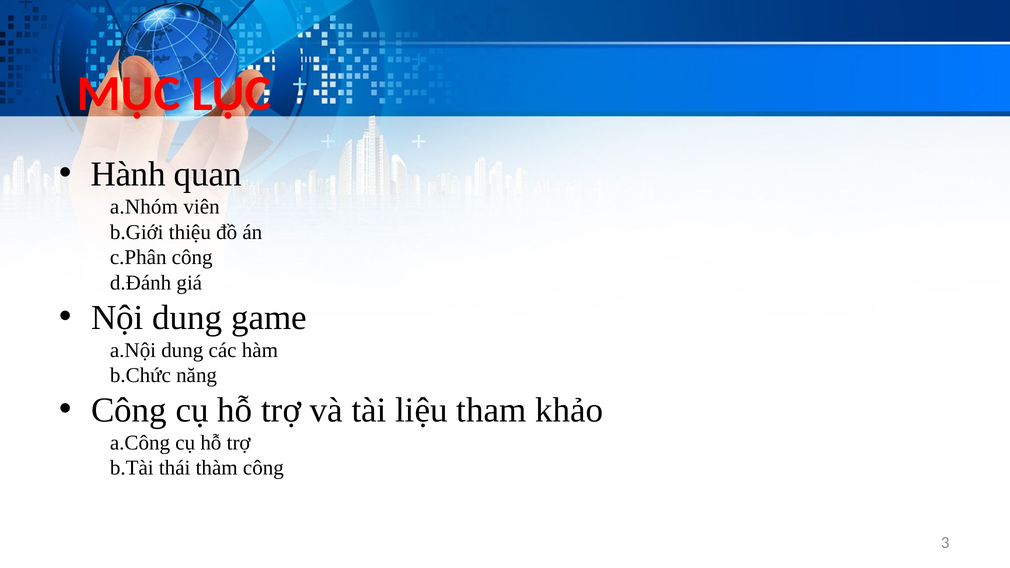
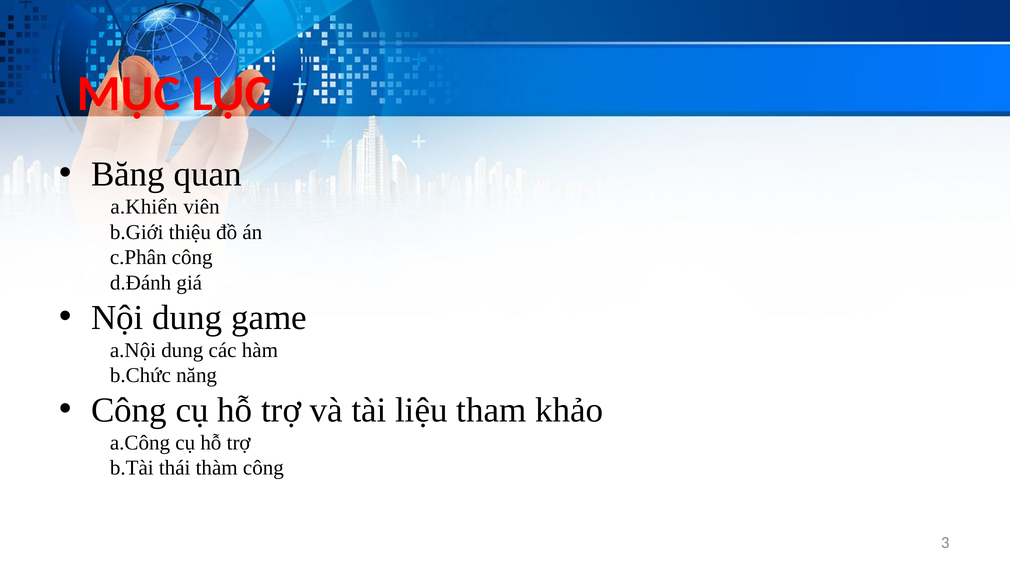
Hành: Hành -> Băng (128, 174)
a.Nhóm: a.Nhóm -> a.Khiển (144, 207)
